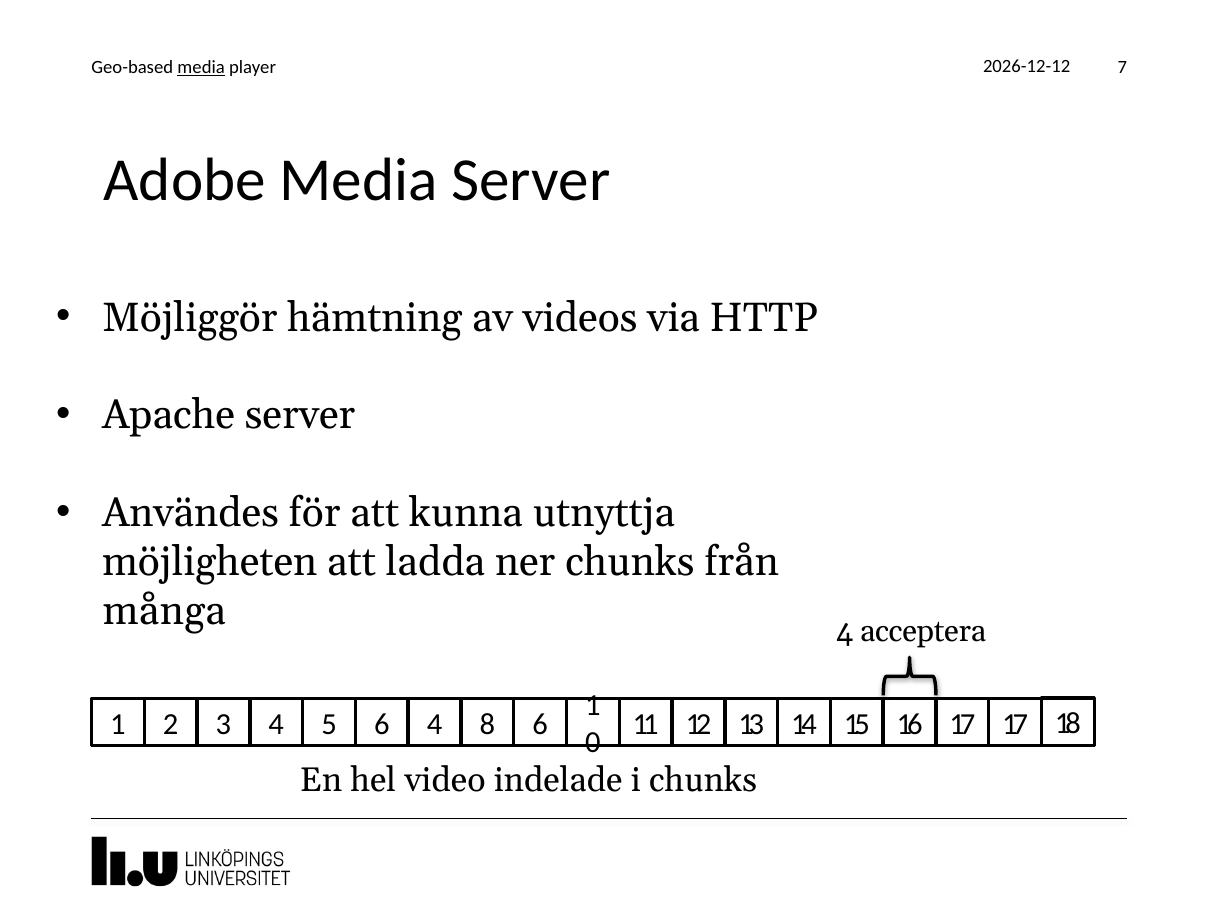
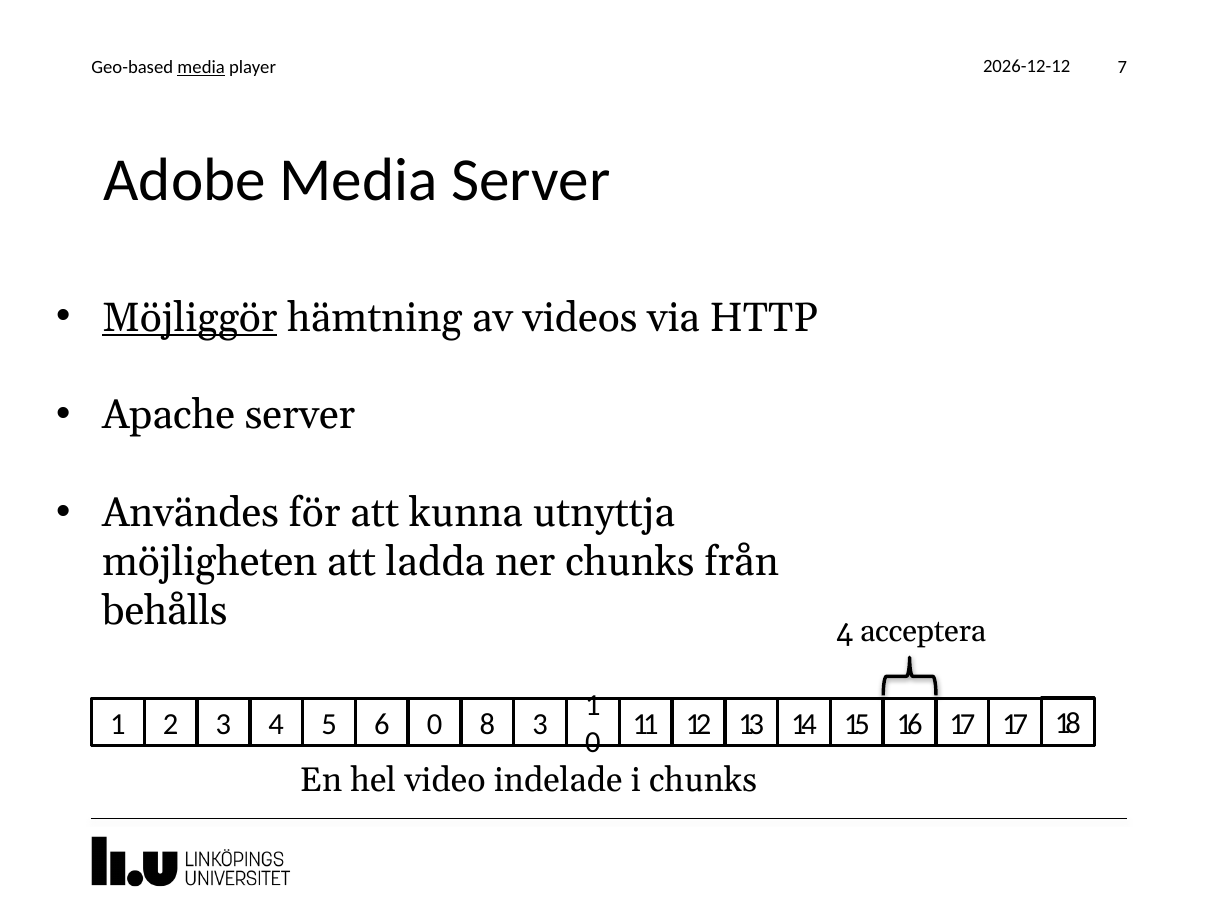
Möjliggör underline: none -> present (190, 318)
många: många -> behålls (165, 611)
6 4: 4 -> 0 (435, 724)
8 6: 6 -> 3 (540, 724)
